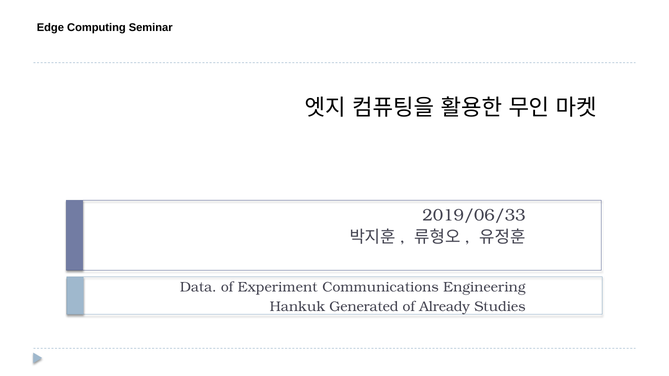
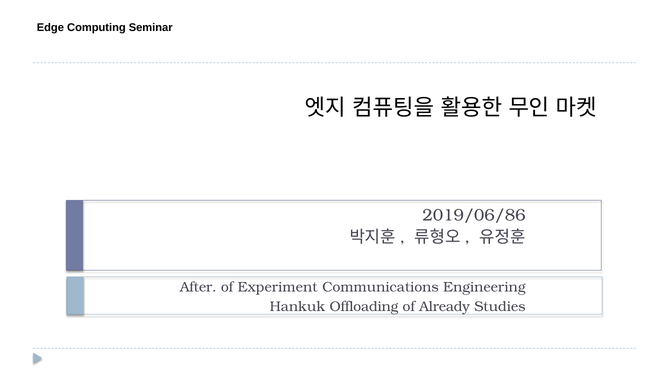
2019/06/33: 2019/06/33 -> 2019/06/86 (474, 215)
Data: Data -> After (198, 288)
Generated: Generated -> Offloading (364, 307)
